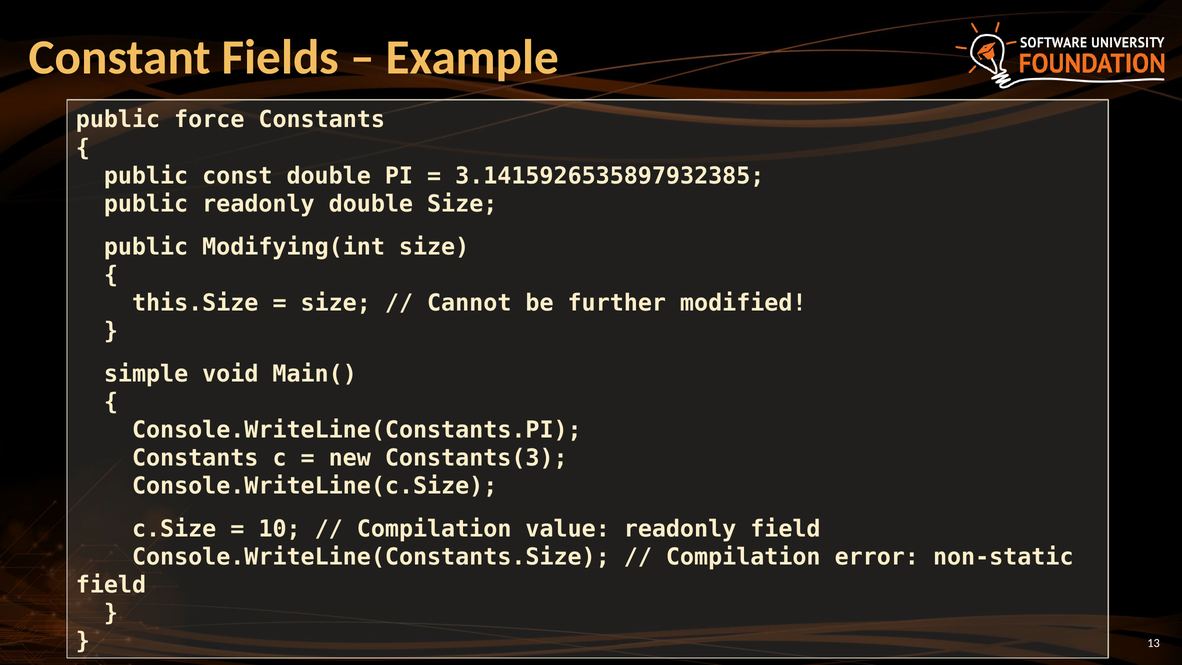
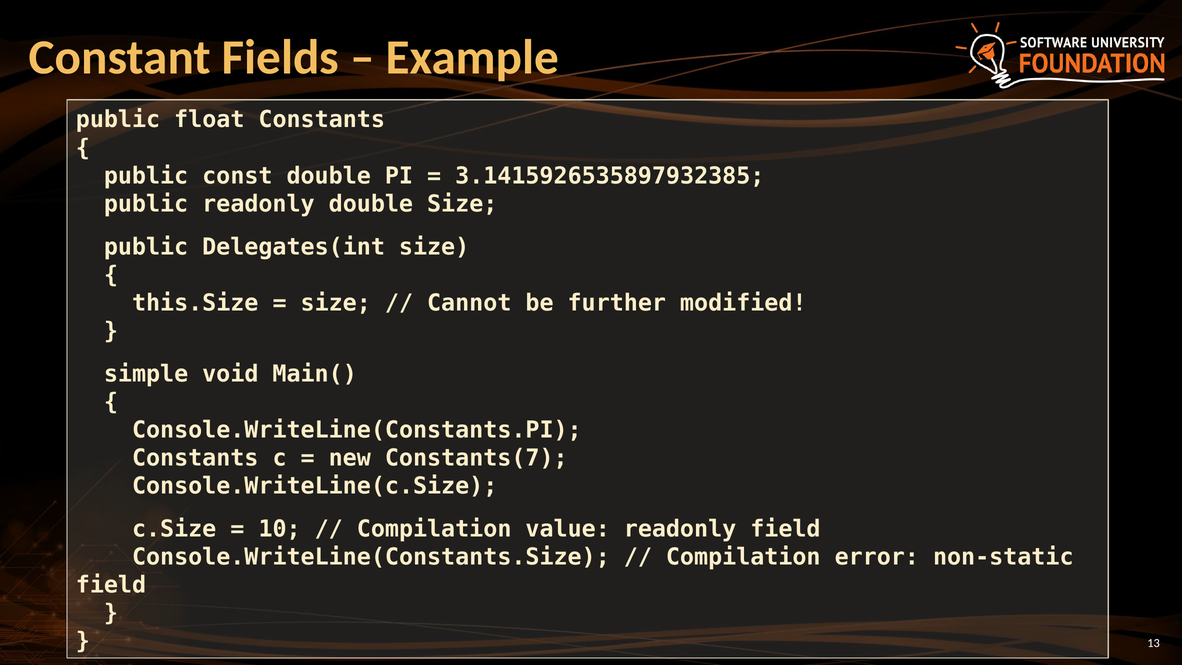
force: force -> float (209, 120)
Modifying(int: Modifying(int -> Delegates(int (294, 247)
Constants(3: Constants(3 -> Constants(7 (476, 458)
